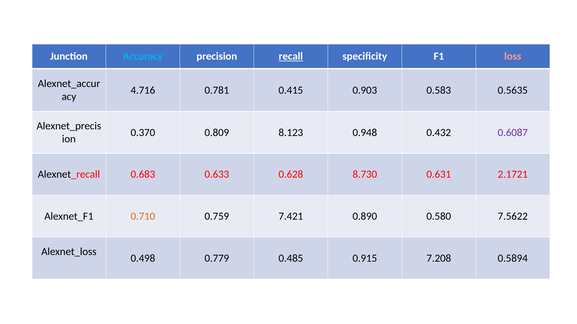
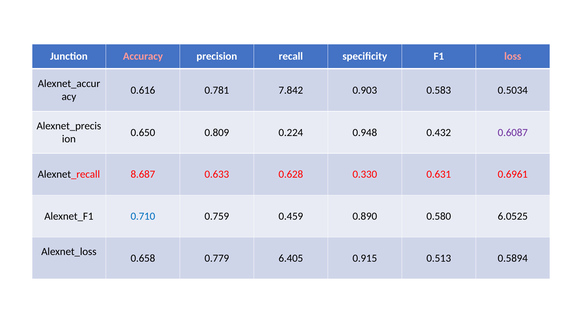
Accuracy colour: light blue -> pink (143, 57)
recall underline: present -> none (291, 57)
4.716: 4.716 -> 0.616 (143, 90)
0.415: 0.415 -> 7.842 (291, 90)
0.5635: 0.5635 -> 0.5034 (513, 90)
0.370: 0.370 -> 0.650 (143, 133)
8.123: 8.123 -> 0.224 (291, 133)
0.683: 0.683 -> 8.687 (143, 175)
8.730: 8.730 -> 0.330 (365, 175)
2.1721: 2.1721 -> 0.6961 (513, 175)
0.710 colour: orange -> blue (143, 217)
7.421: 7.421 -> 0.459 (291, 217)
7.5622: 7.5622 -> 6.0525 (513, 217)
0.498: 0.498 -> 0.658 (143, 259)
0.485: 0.485 -> 6.405 (291, 259)
7.208: 7.208 -> 0.513 (439, 259)
